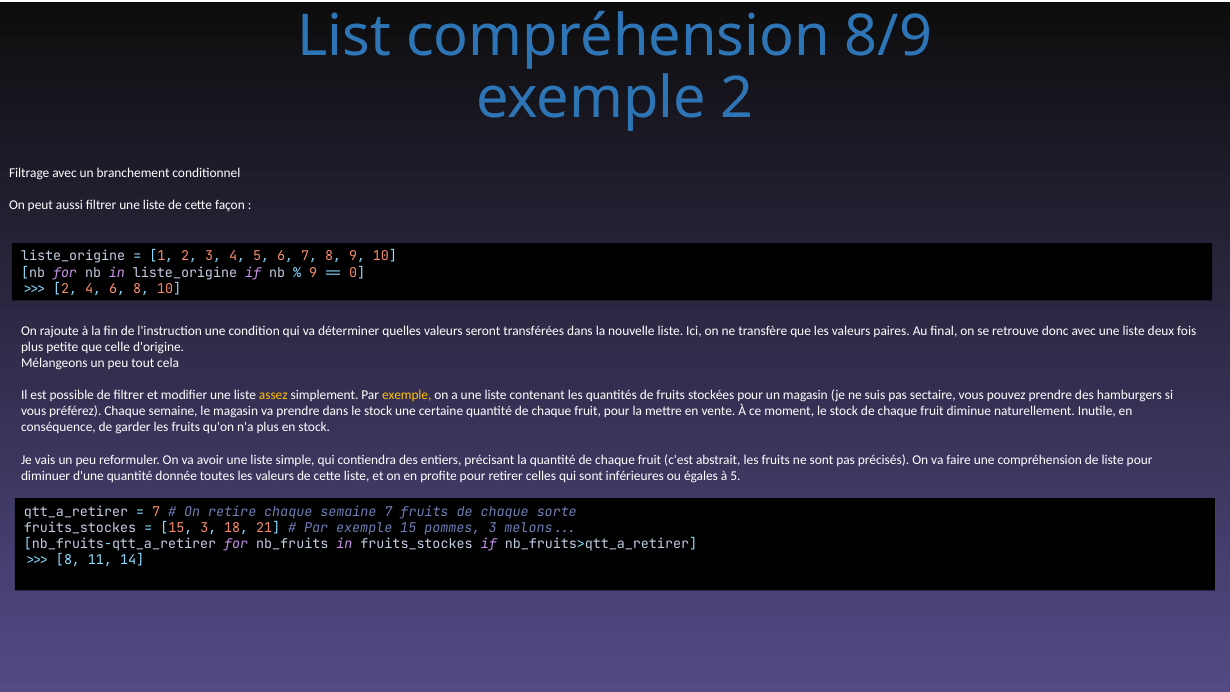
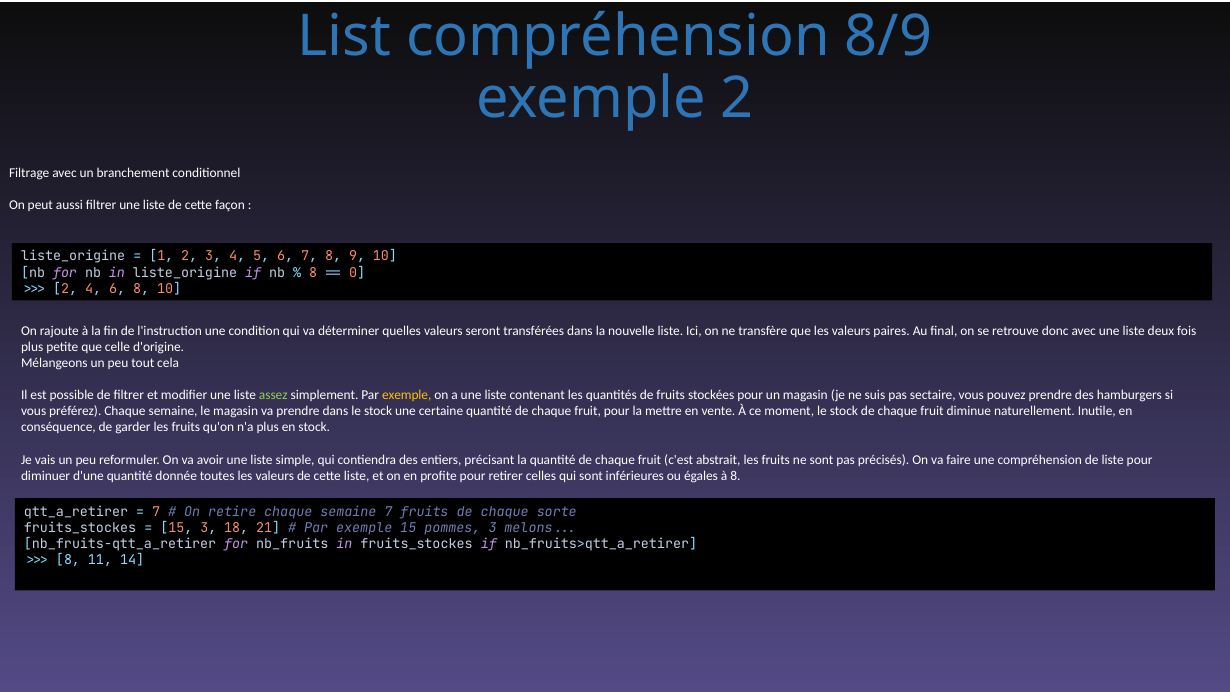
9: 9 -> 8 (313, 273)
assez colour: yellow -> light green (273, 395)
à 5: 5 -> 8 (735, 476)
